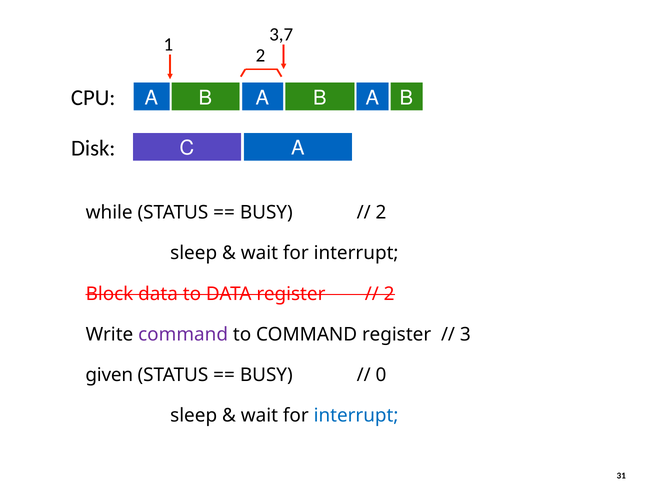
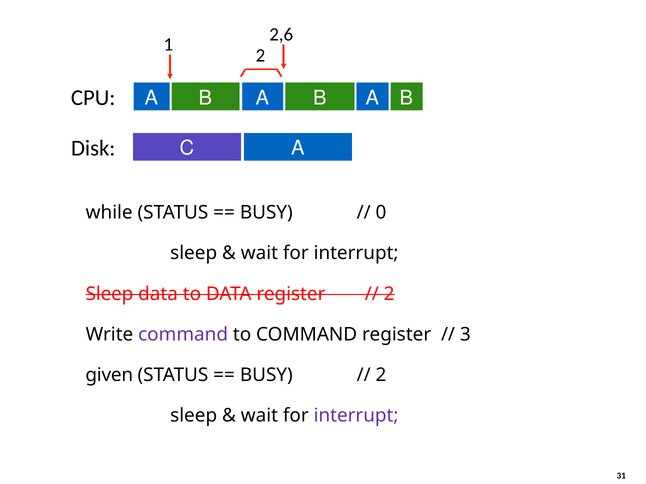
3,7: 3,7 -> 2,6 (281, 35)
2: 2 -> 0 (381, 213)
Block: Block -> Sleep (110, 294)
0: 0 -> 2 (381, 375)
interrupt colour: blue -> purple (356, 416)
